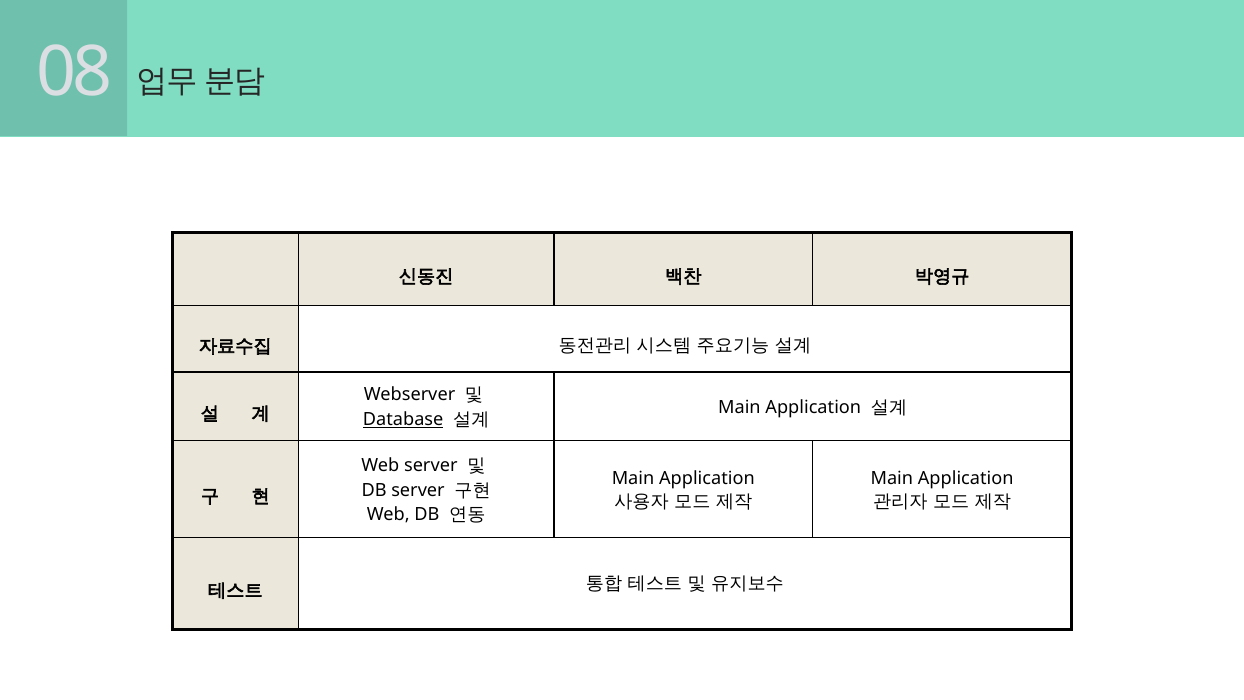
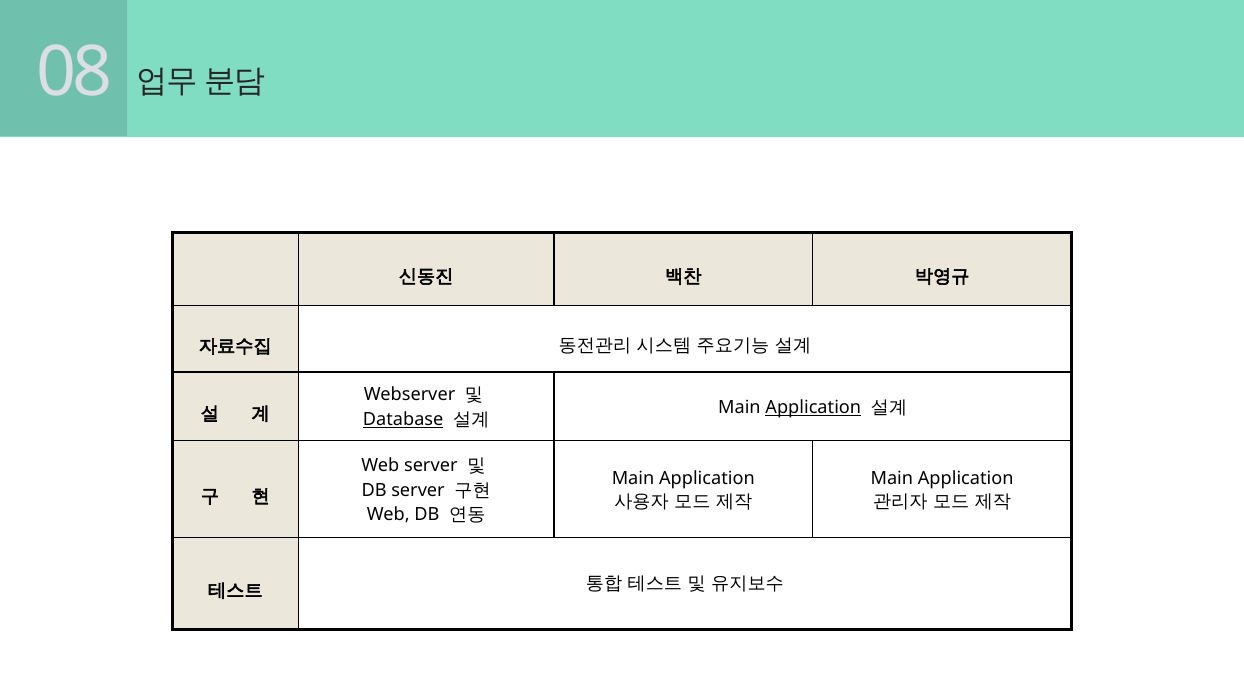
Application underline: none -> present (813, 407)
